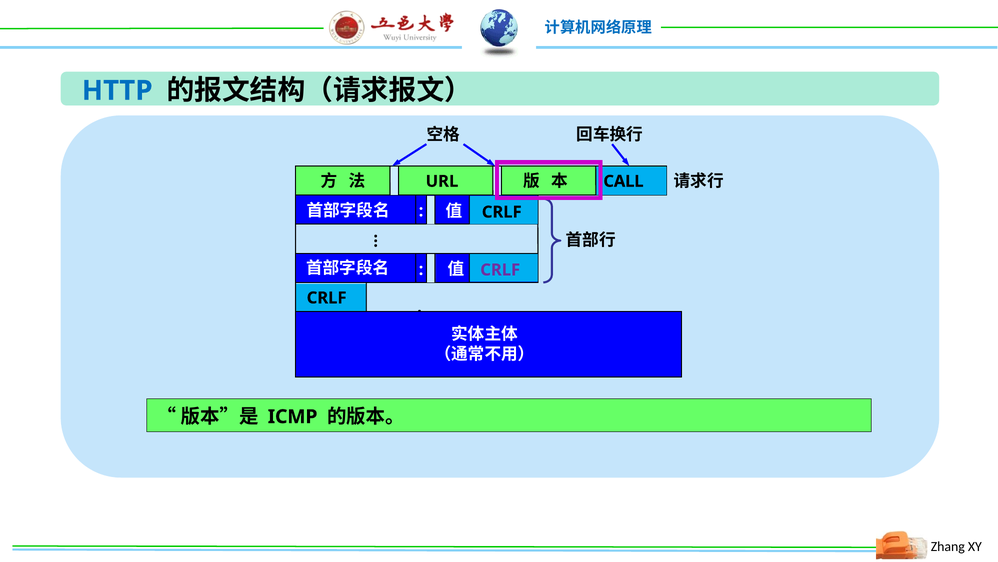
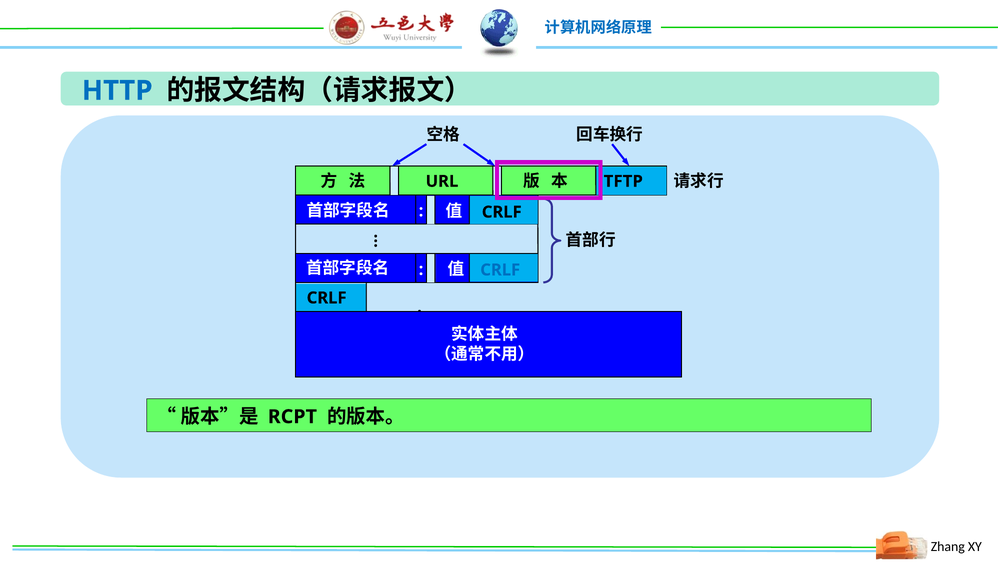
CALL: CALL -> TFTP (623, 181)
CRLF colour: purple -> blue (500, 270)
ICMP: ICMP -> RCPT (292, 416)
